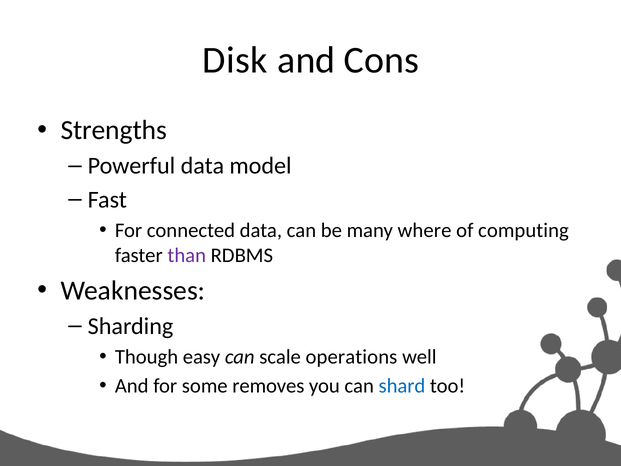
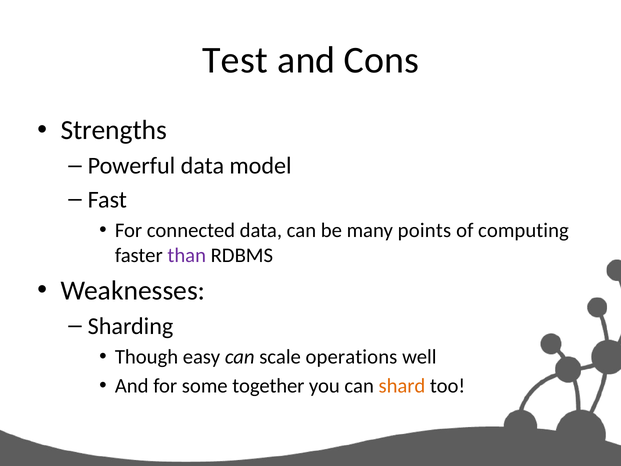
Disk: Disk -> Test (235, 60)
where: where -> points (424, 230)
removes: removes -> together (268, 386)
shard colour: blue -> orange (402, 386)
